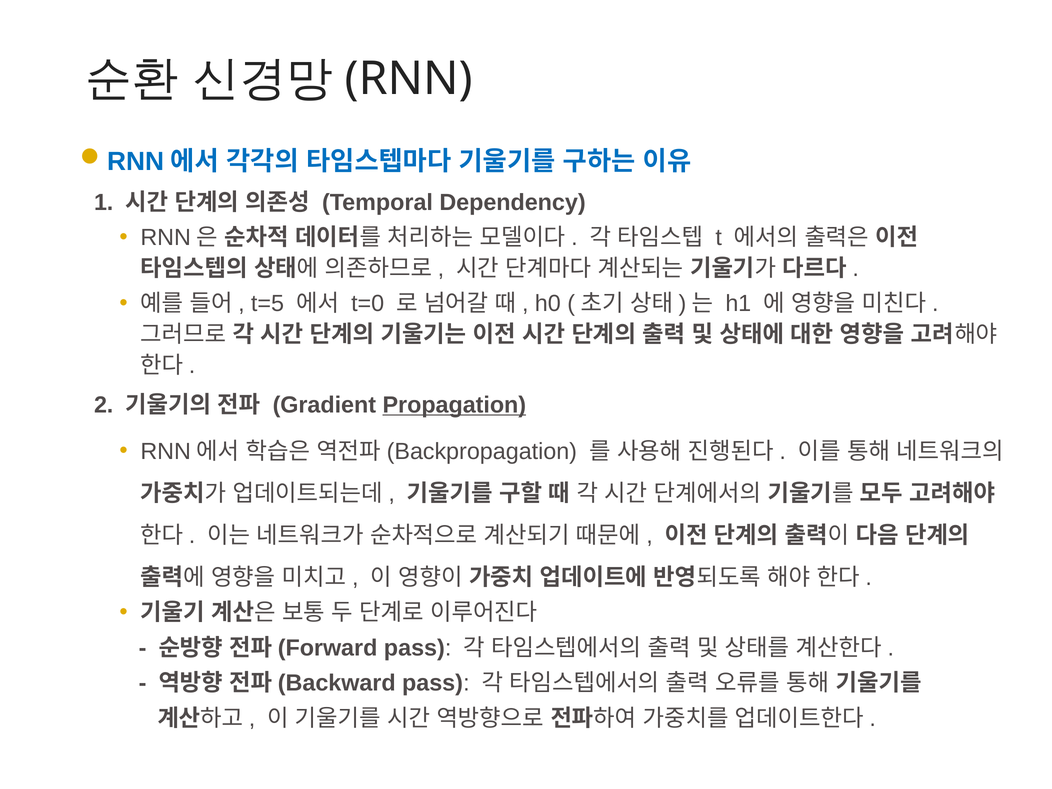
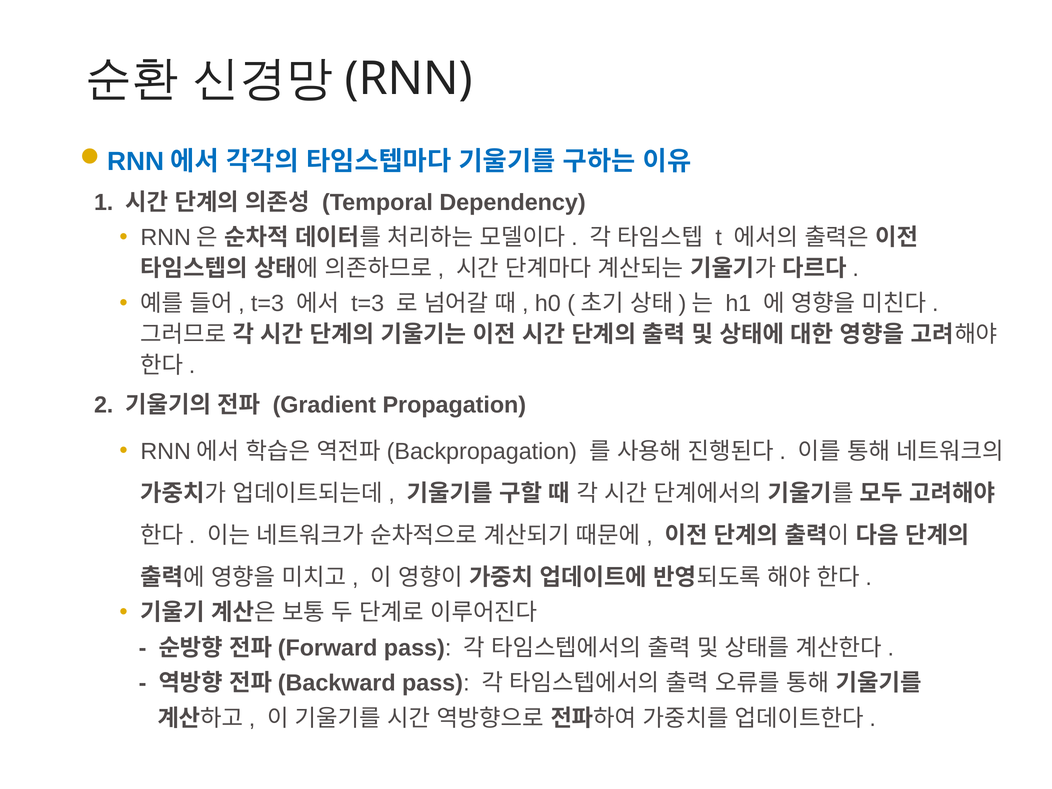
t=5: t=5 -> t=3 (268, 304)
t=0: t=0 -> t=3 (368, 304)
Propagation underline: present -> none (454, 405)
